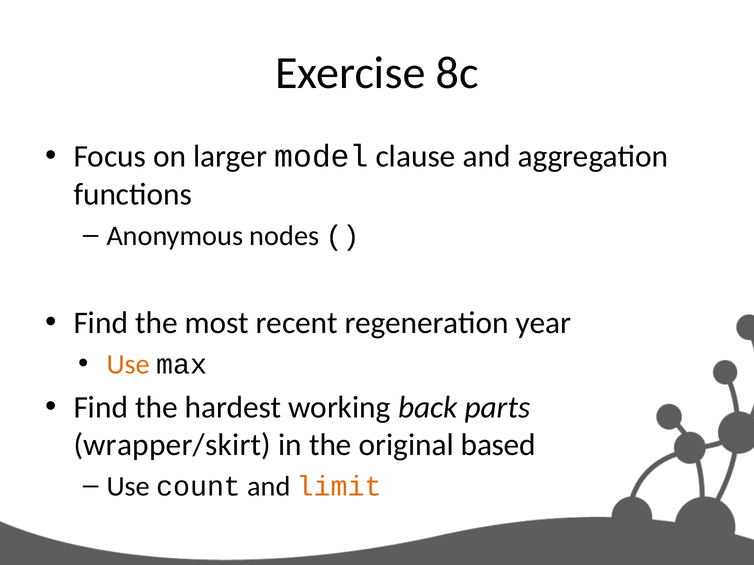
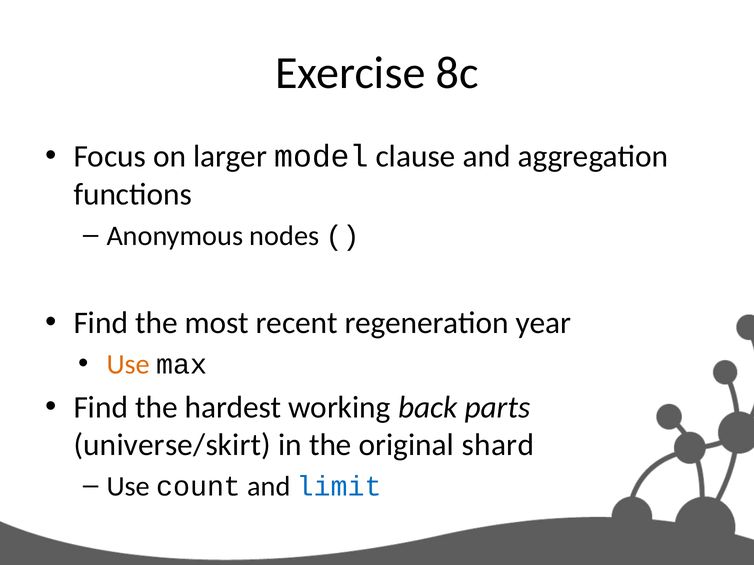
wrapper/skirt: wrapper/skirt -> universe/skirt (172, 445)
based: based -> shard (498, 445)
limit colour: orange -> blue (339, 487)
